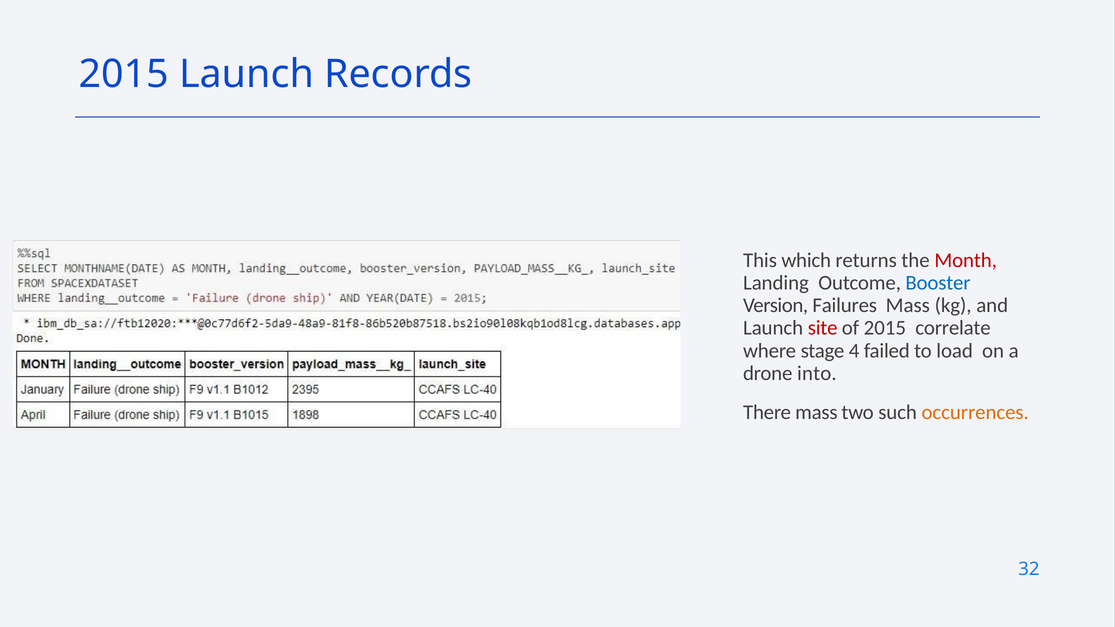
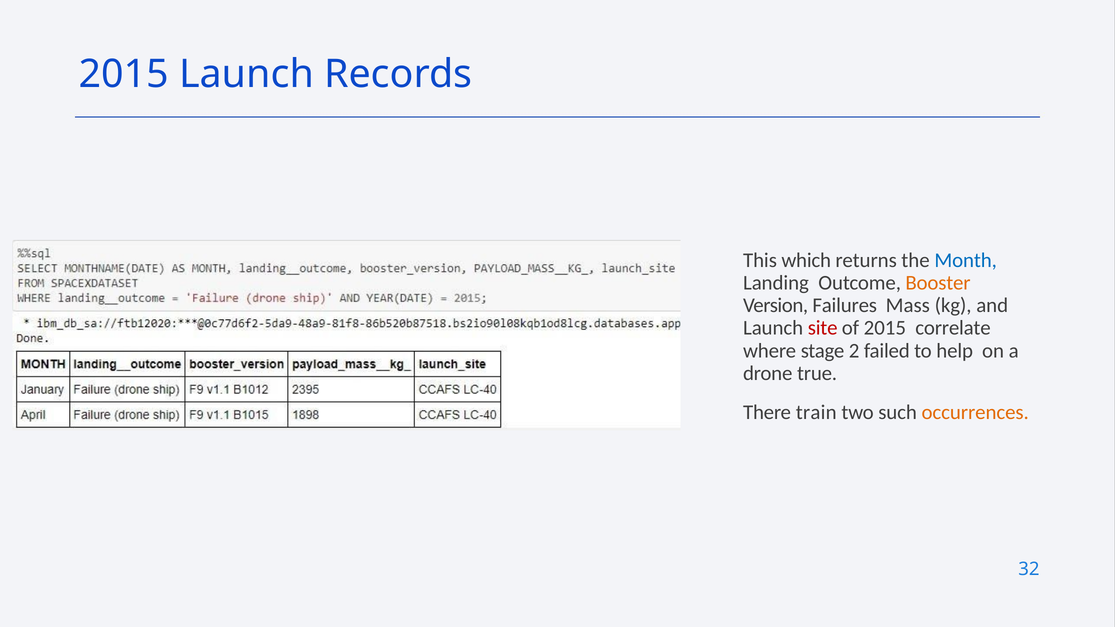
Month colour: red -> blue (966, 260)
Booster colour: blue -> orange (938, 283)
4: 4 -> 2 (854, 351)
load: load -> help (955, 351)
into: into -> true (817, 373)
There mass: mass -> train (816, 413)
